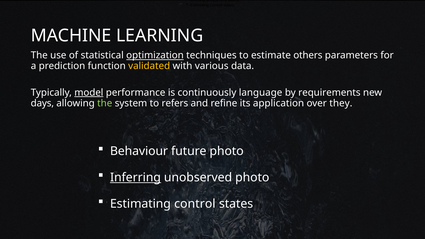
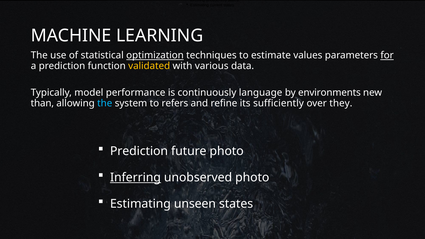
others: others -> values (308, 55)
for underline: none -> present (387, 55)
model underline: present -> none (89, 93)
requirements: requirements -> environments (329, 93)
days: days -> than (42, 103)
the colour: light green -> light blue (105, 103)
application: application -> sufficiently (278, 103)
Behaviour: Behaviour -> Prediction (139, 151)
control: control -> unseen (195, 204)
